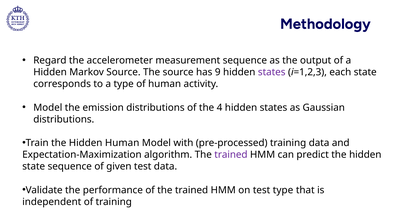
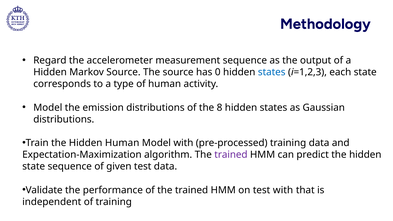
9: 9 -> 0 (218, 72)
states colour: purple -> blue (272, 72)
4: 4 -> 8 (220, 108)
test type: type -> with (283, 190)
